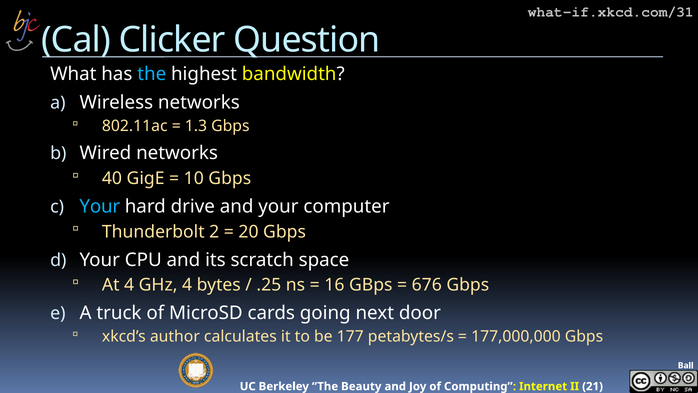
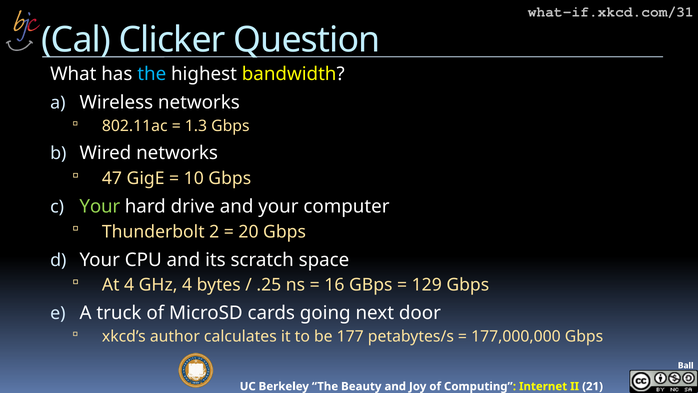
40: 40 -> 47 (112, 178)
Your colour: light blue -> light green (100, 206)
676: 676 -> 129 (427, 285)
